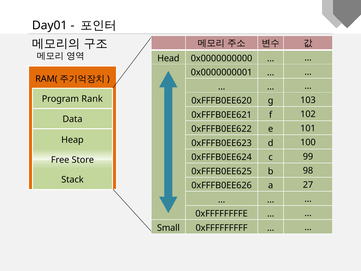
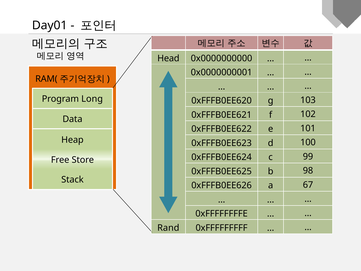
Rank: Rank -> Long (92, 99)
27: 27 -> 67 (308, 185)
Small: Small -> Rand (168, 228)
